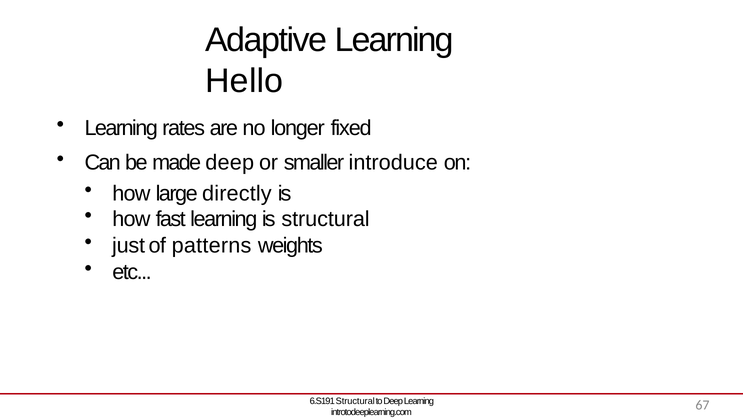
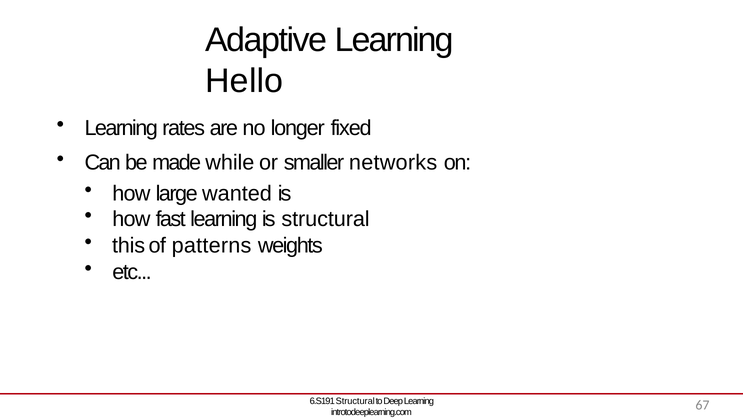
made deep: deep -> while (230, 163)
introduce: introduce -> networks (393, 163)
directly: directly -> wanted (237, 194)
just: just -> this (129, 246)
